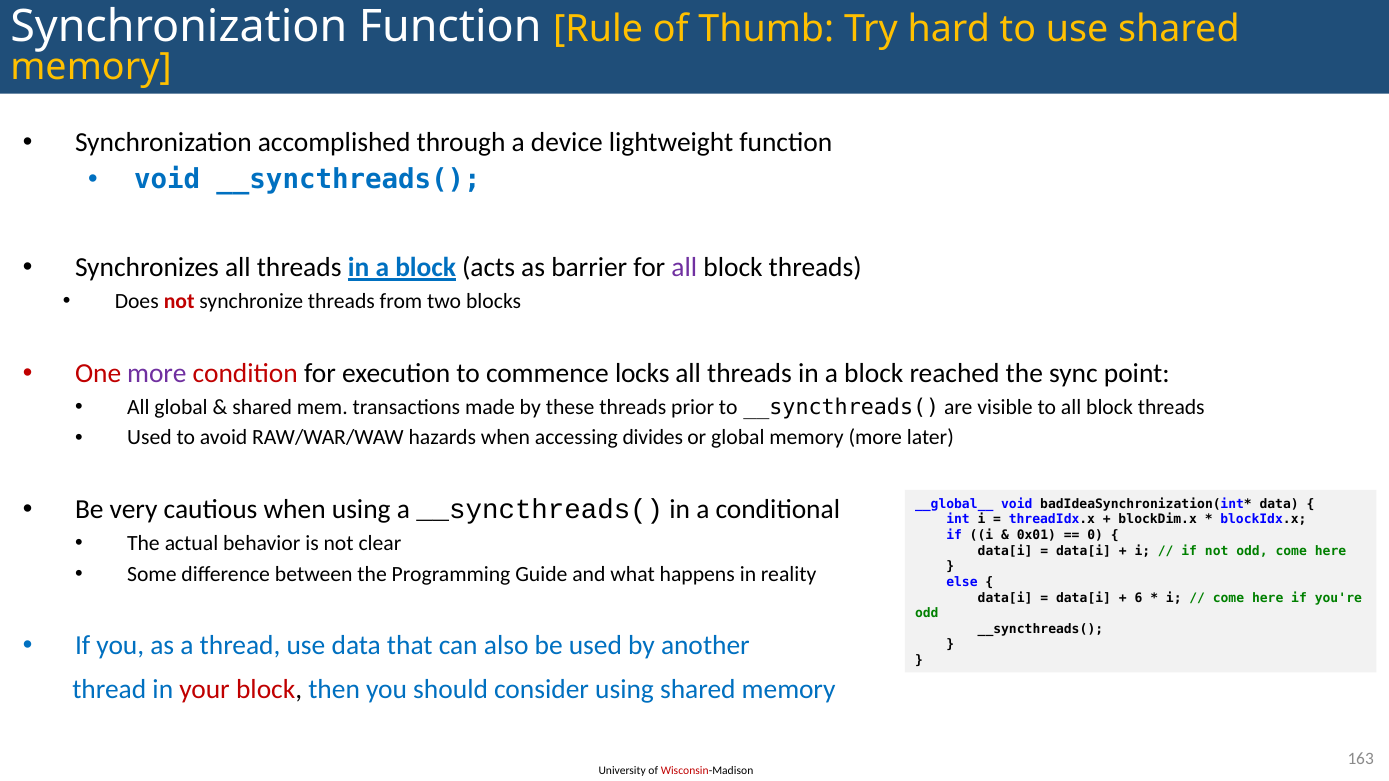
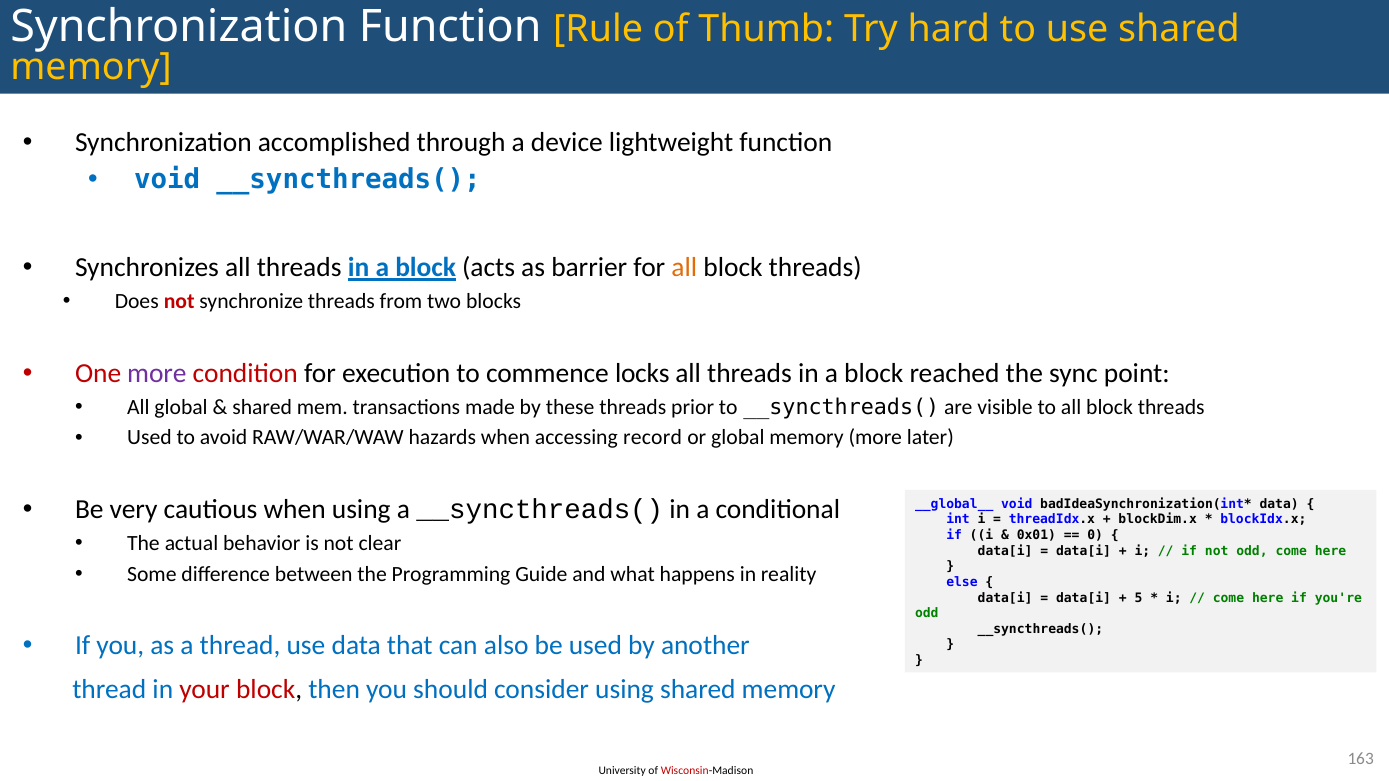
all colour: purple -> orange (684, 268)
divides: divides -> record (653, 438)
6: 6 -> 5 (1139, 598)
